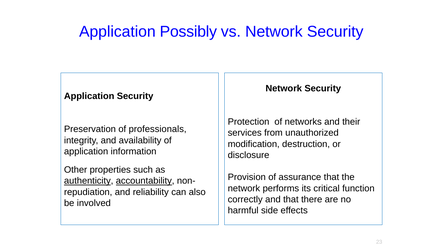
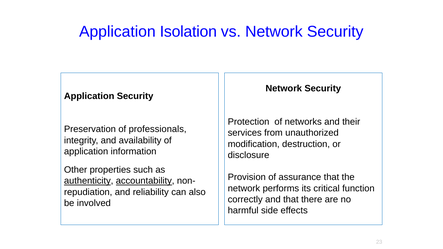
Possibly: Possibly -> Isolation (188, 32)
